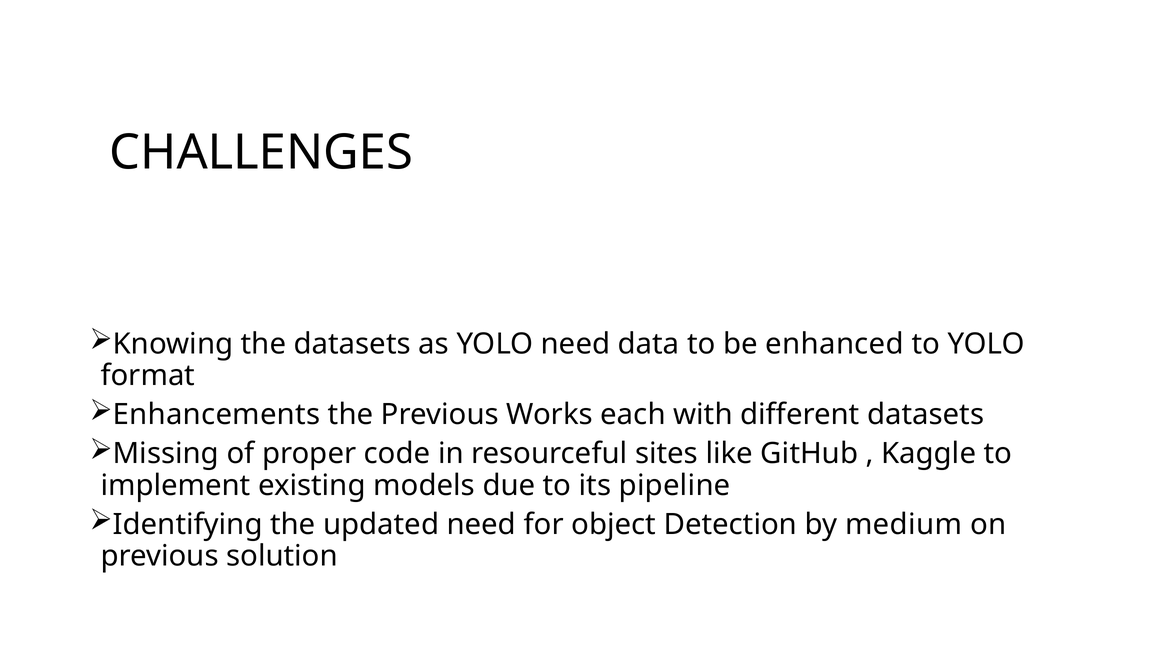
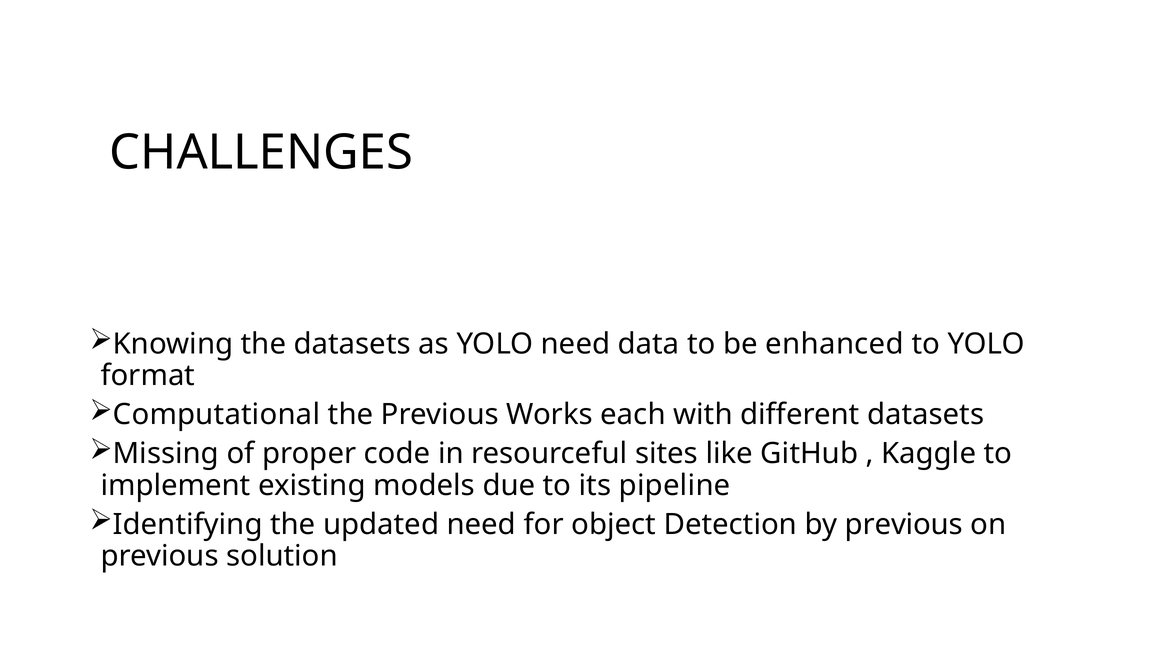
Enhancements: Enhancements -> Computational (217, 415)
by medium: medium -> previous (904, 525)
